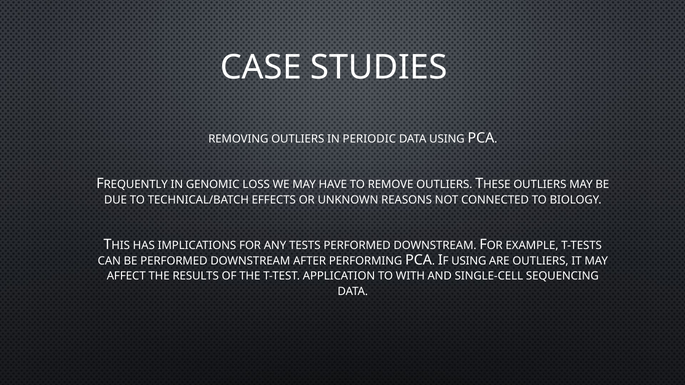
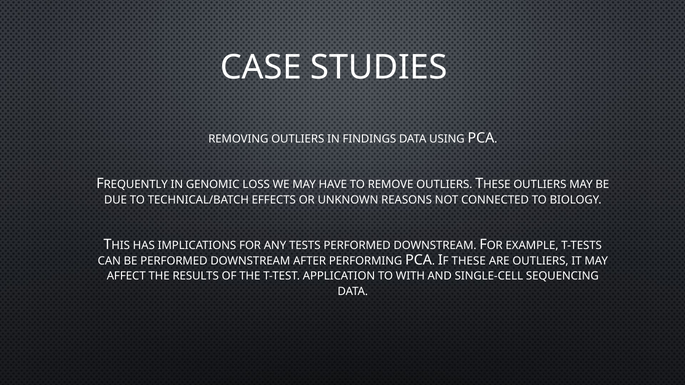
PERIODIC: PERIODIC -> FINDINGS (369, 139)
USING: USING -> THESE (469, 261)
